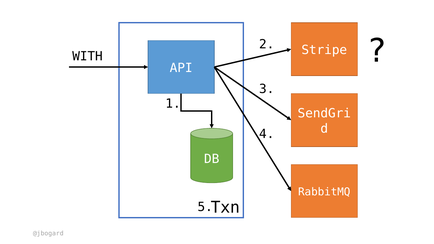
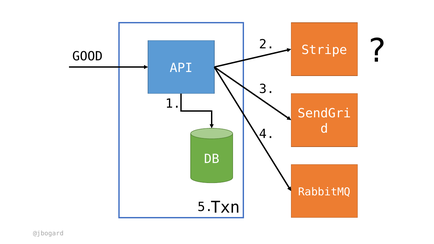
WITH: WITH -> GOOD (87, 56)
